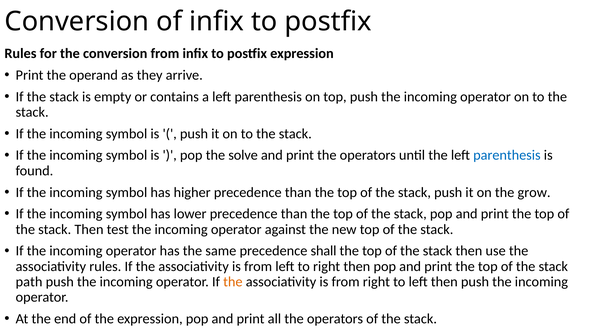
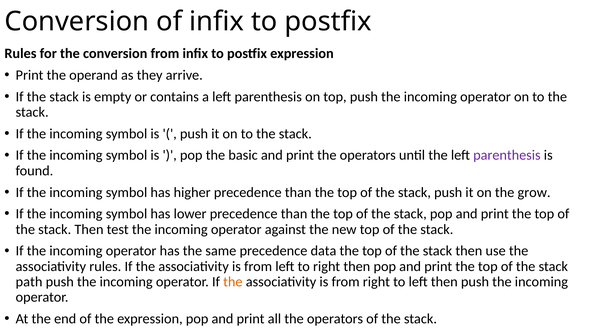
solve: solve -> basic (243, 155)
parenthesis colour: blue -> purple (507, 155)
shall: shall -> data (323, 251)
